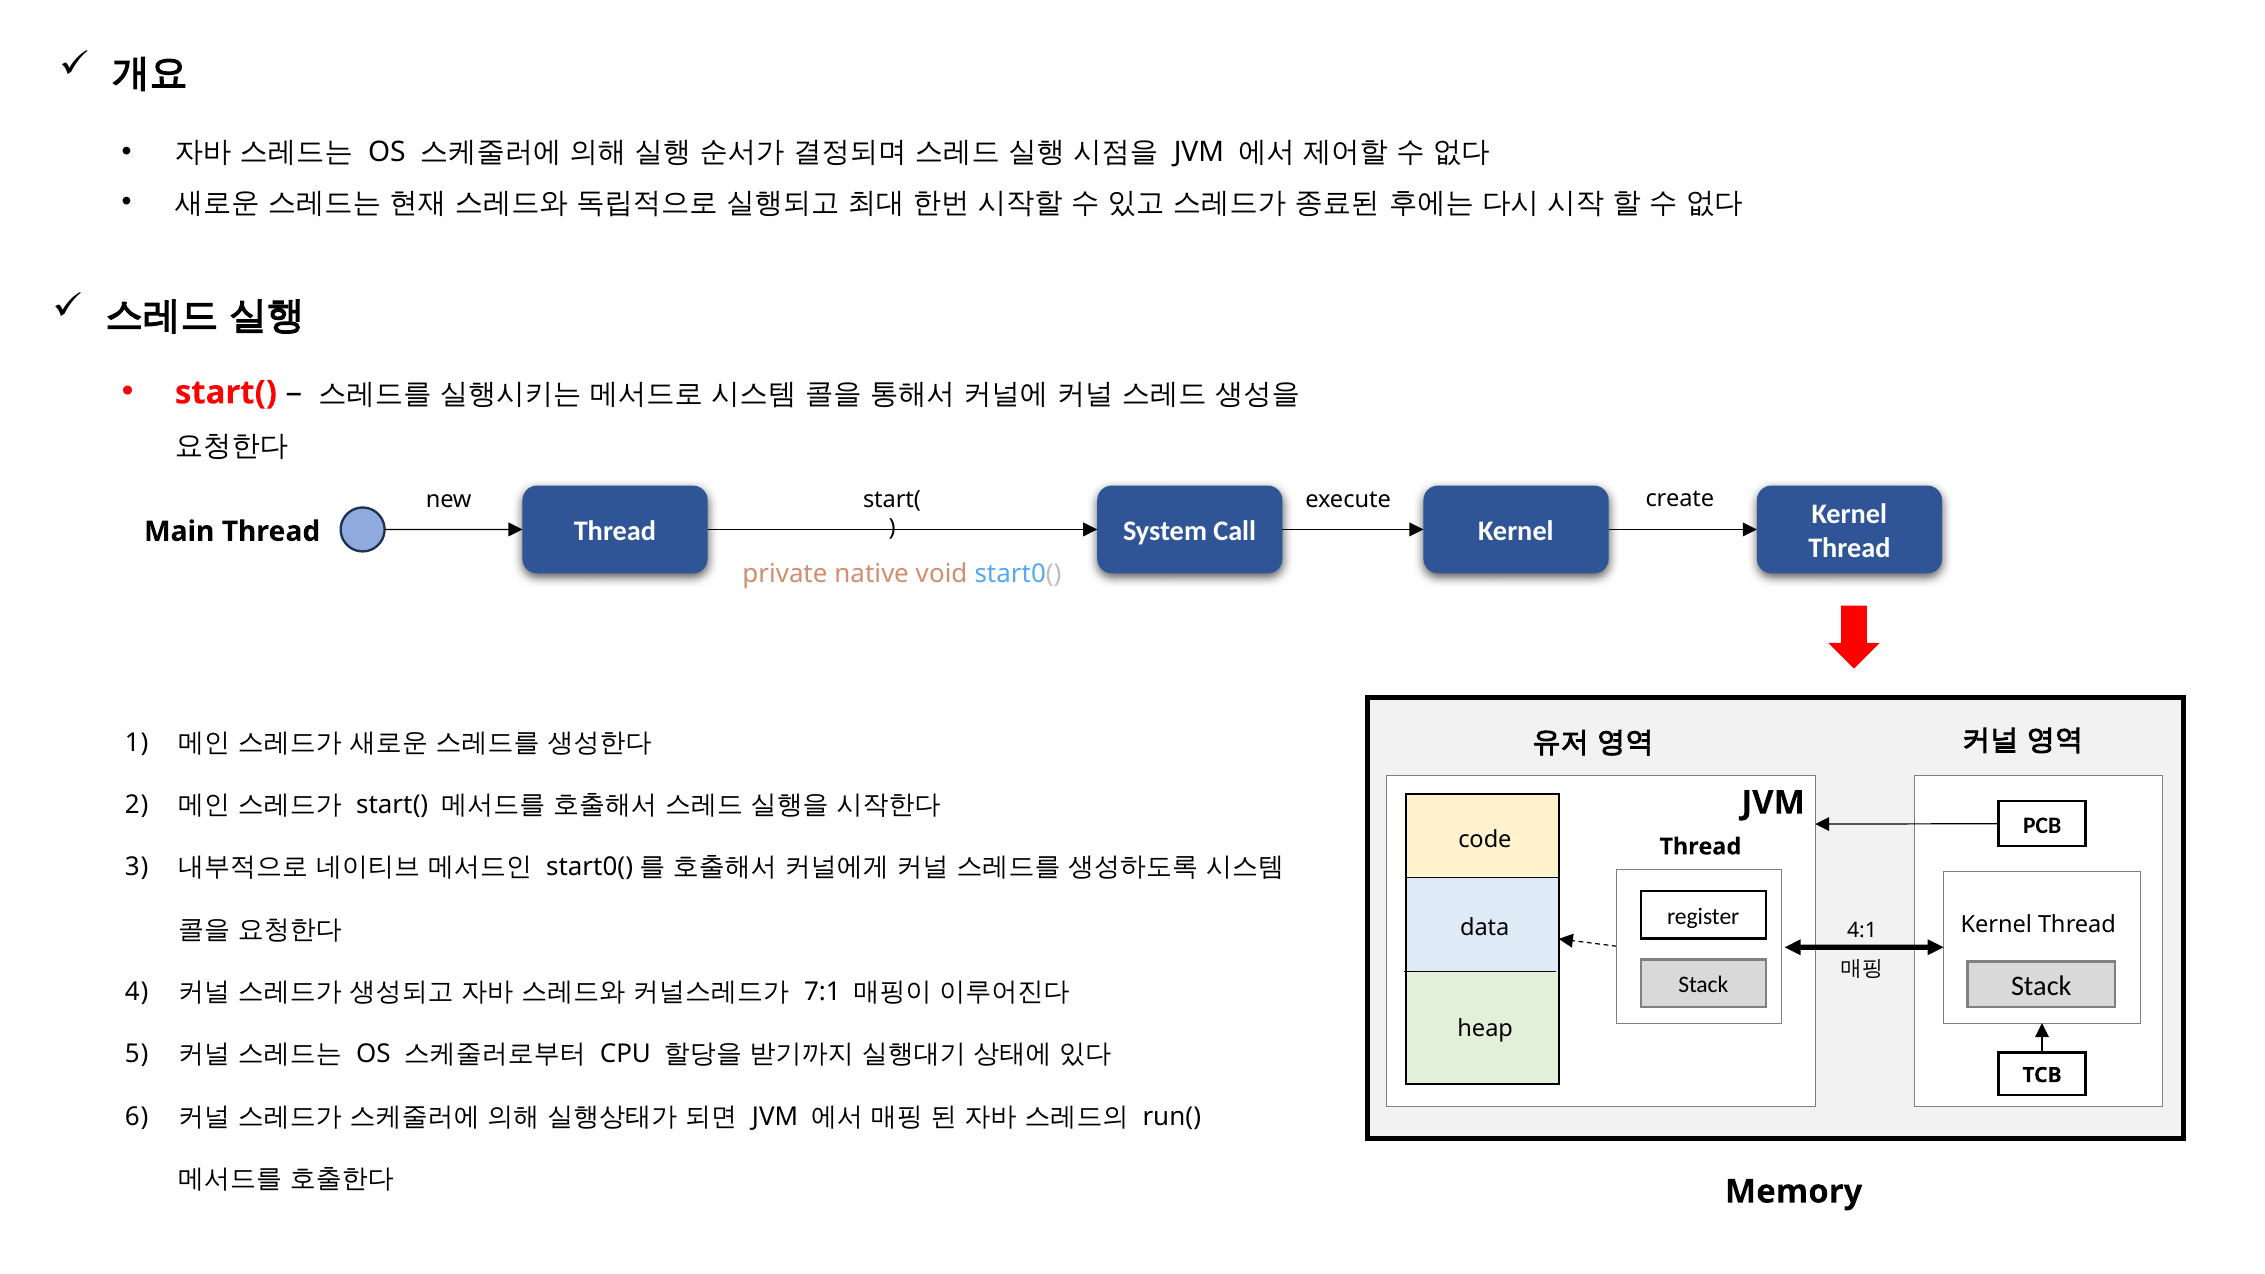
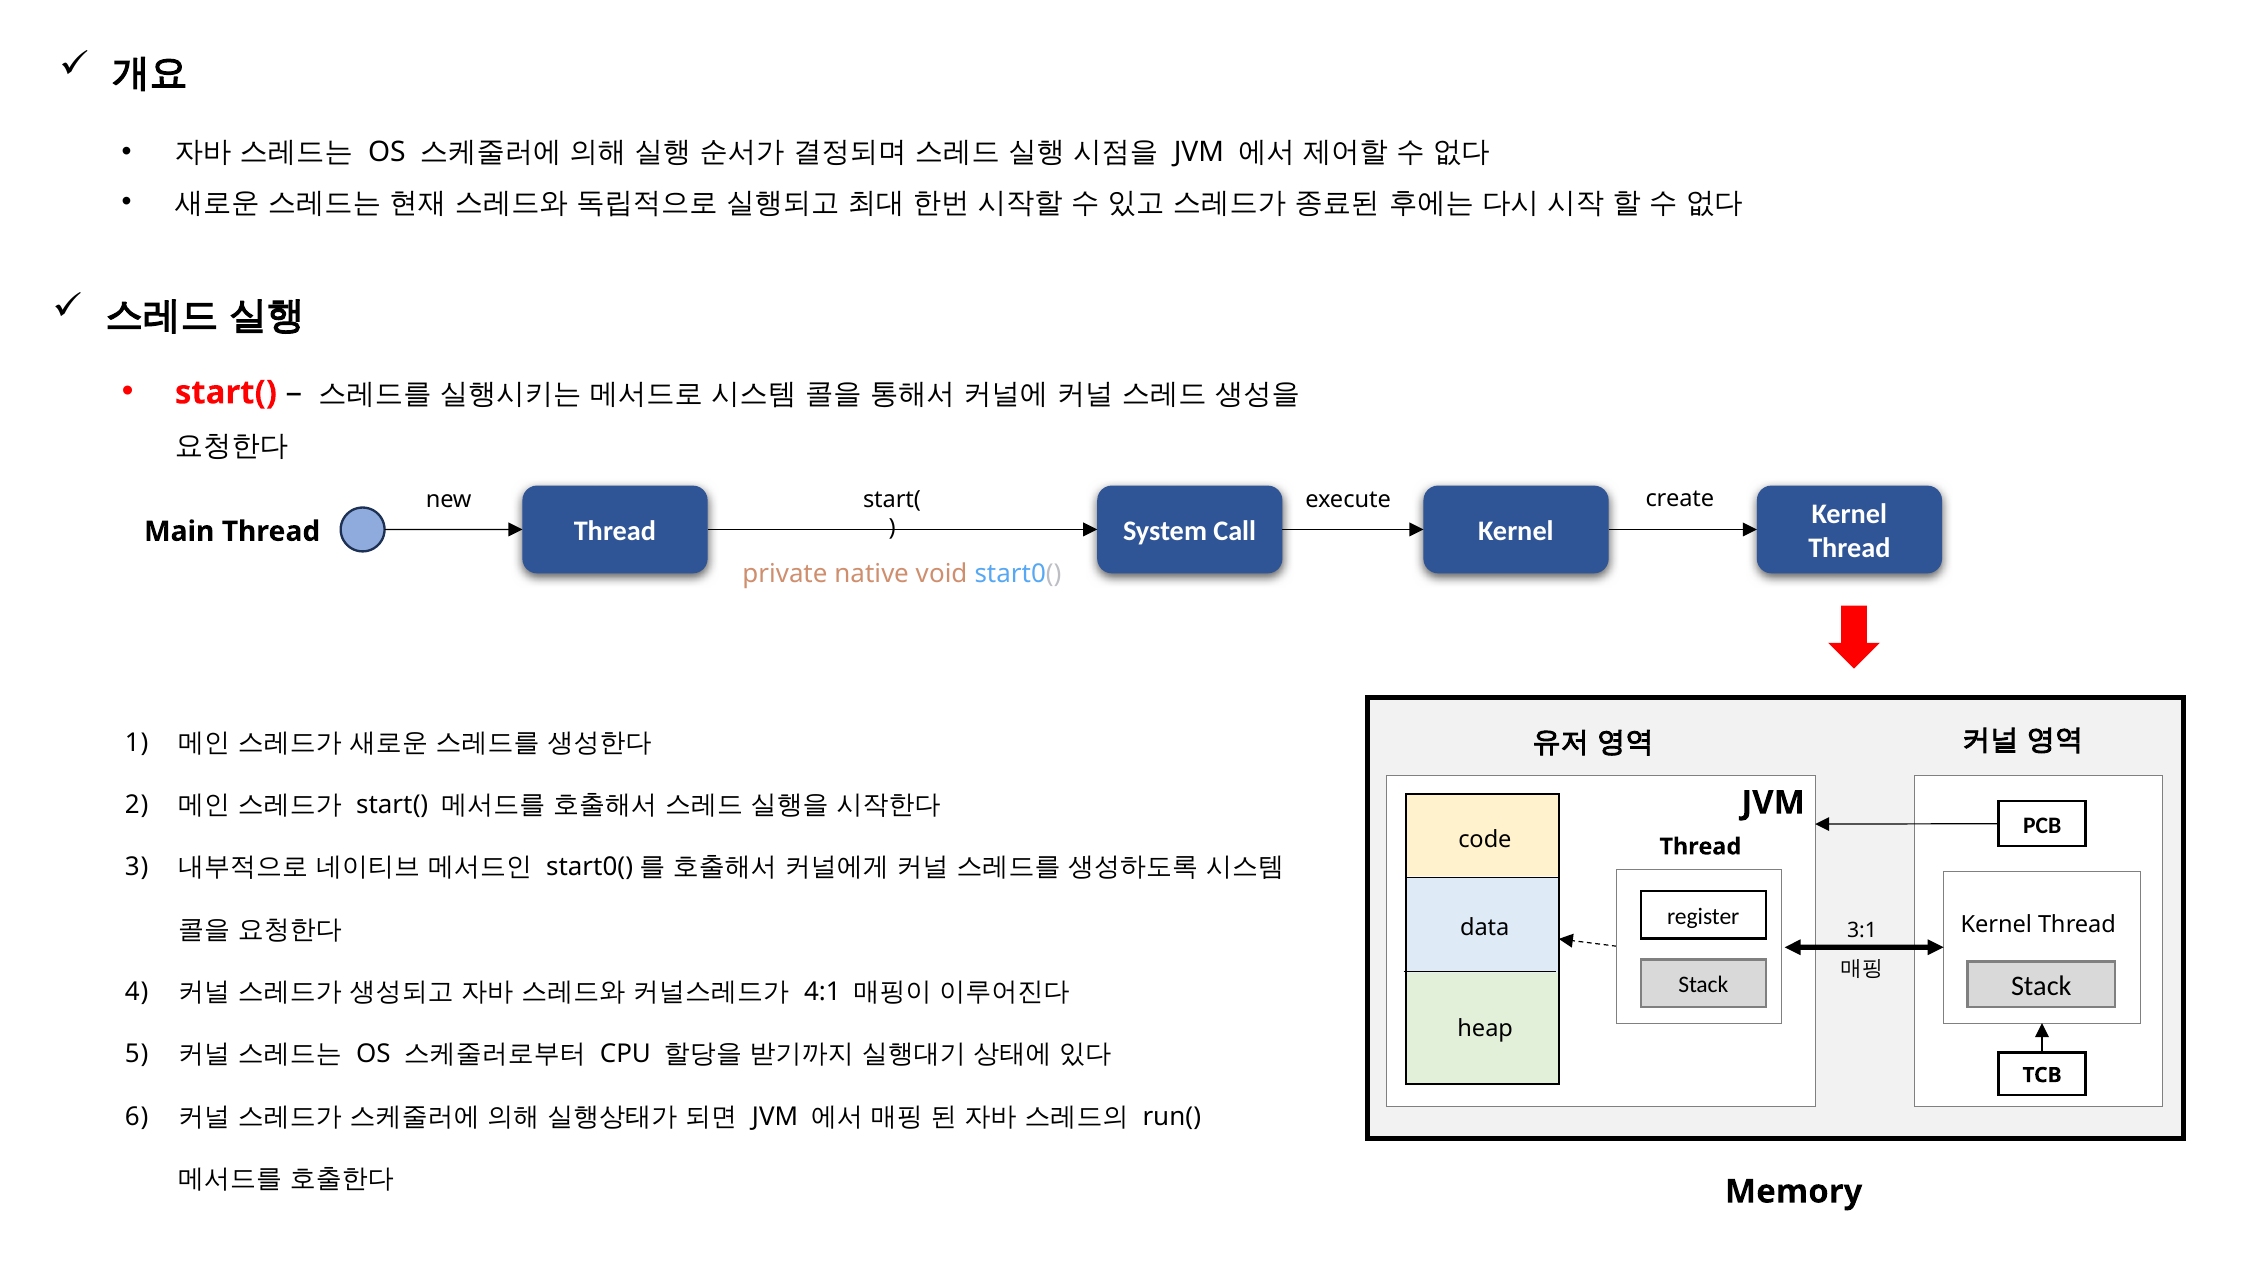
4:1: 4:1 -> 3:1 (1862, 931)
7:1: 7:1 -> 4:1 (822, 992)
